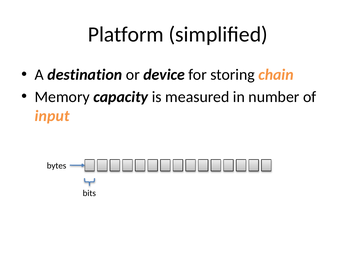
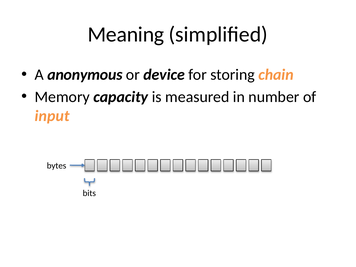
Platform: Platform -> Meaning (126, 34)
destination: destination -> anonymous (85, 75)
